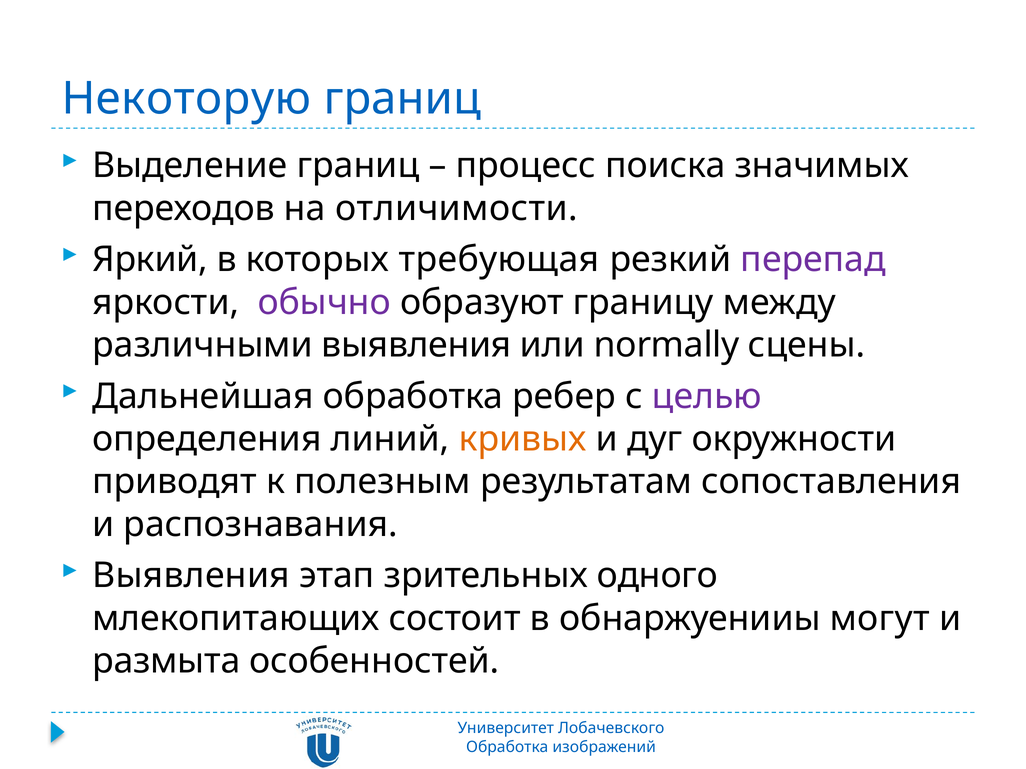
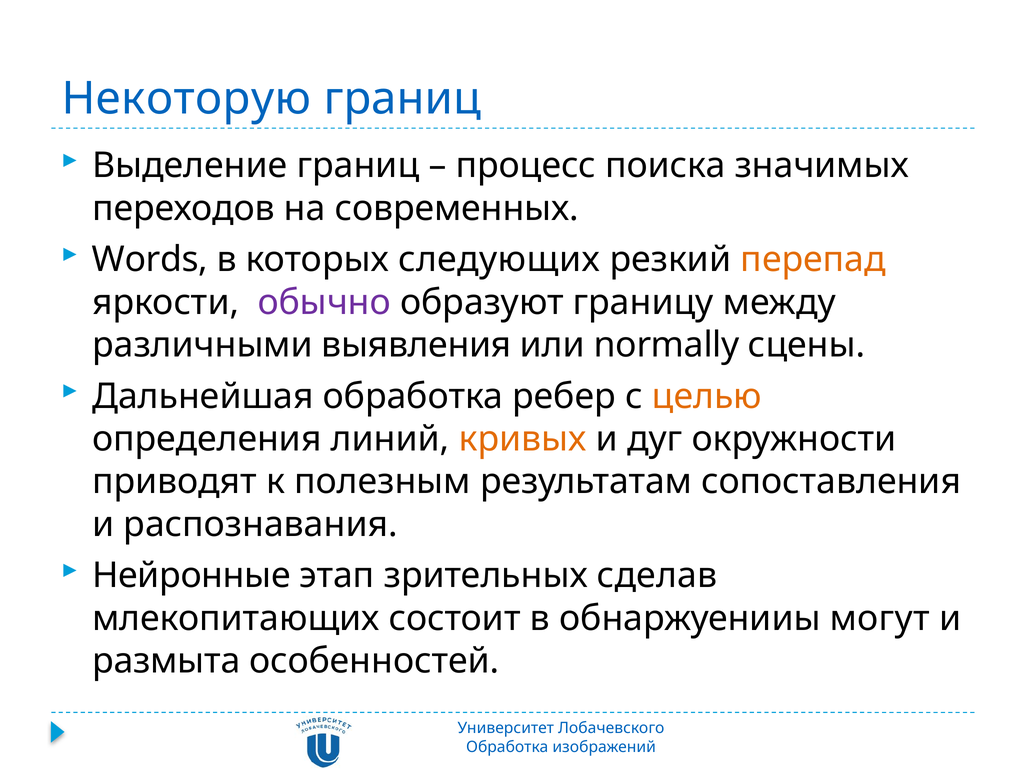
отличимости: отличимости -> современных (457, 208)
Яркий: Яркий -> Words (150, 260)
требующая: требующая -> следующих (499, 260)
перепад colour: purple -> orange (813, 260)
целью colour: purple -> orange (707, 397)
Выявления: Выявления -> Нейронные (191, 576)
одного: одного -> сделав (657, 576)
